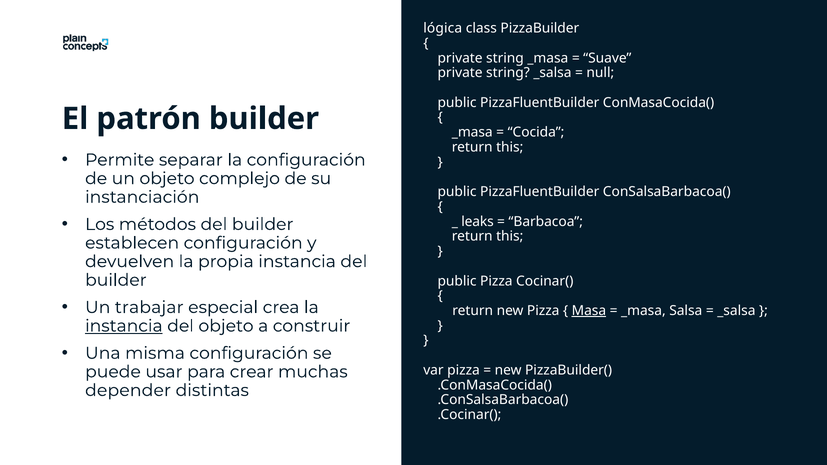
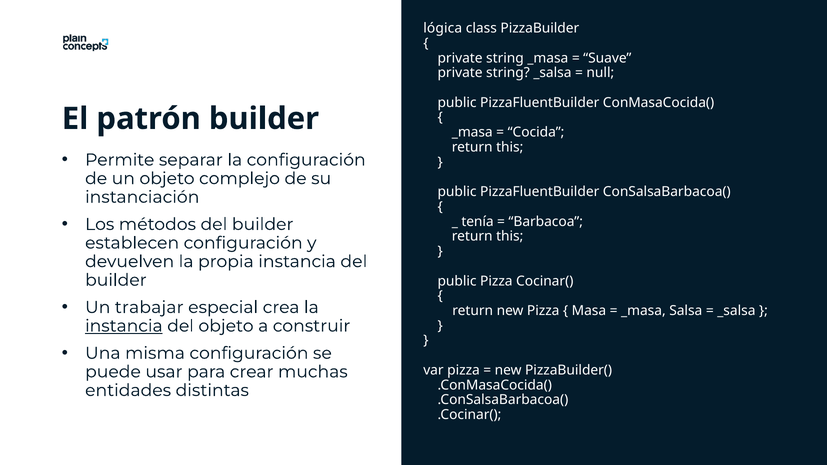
leaks: leaks -> tenía (478, 222)
Masa underline: present -> none (589, 311)
depender: depender -> entidades (128, 390)
